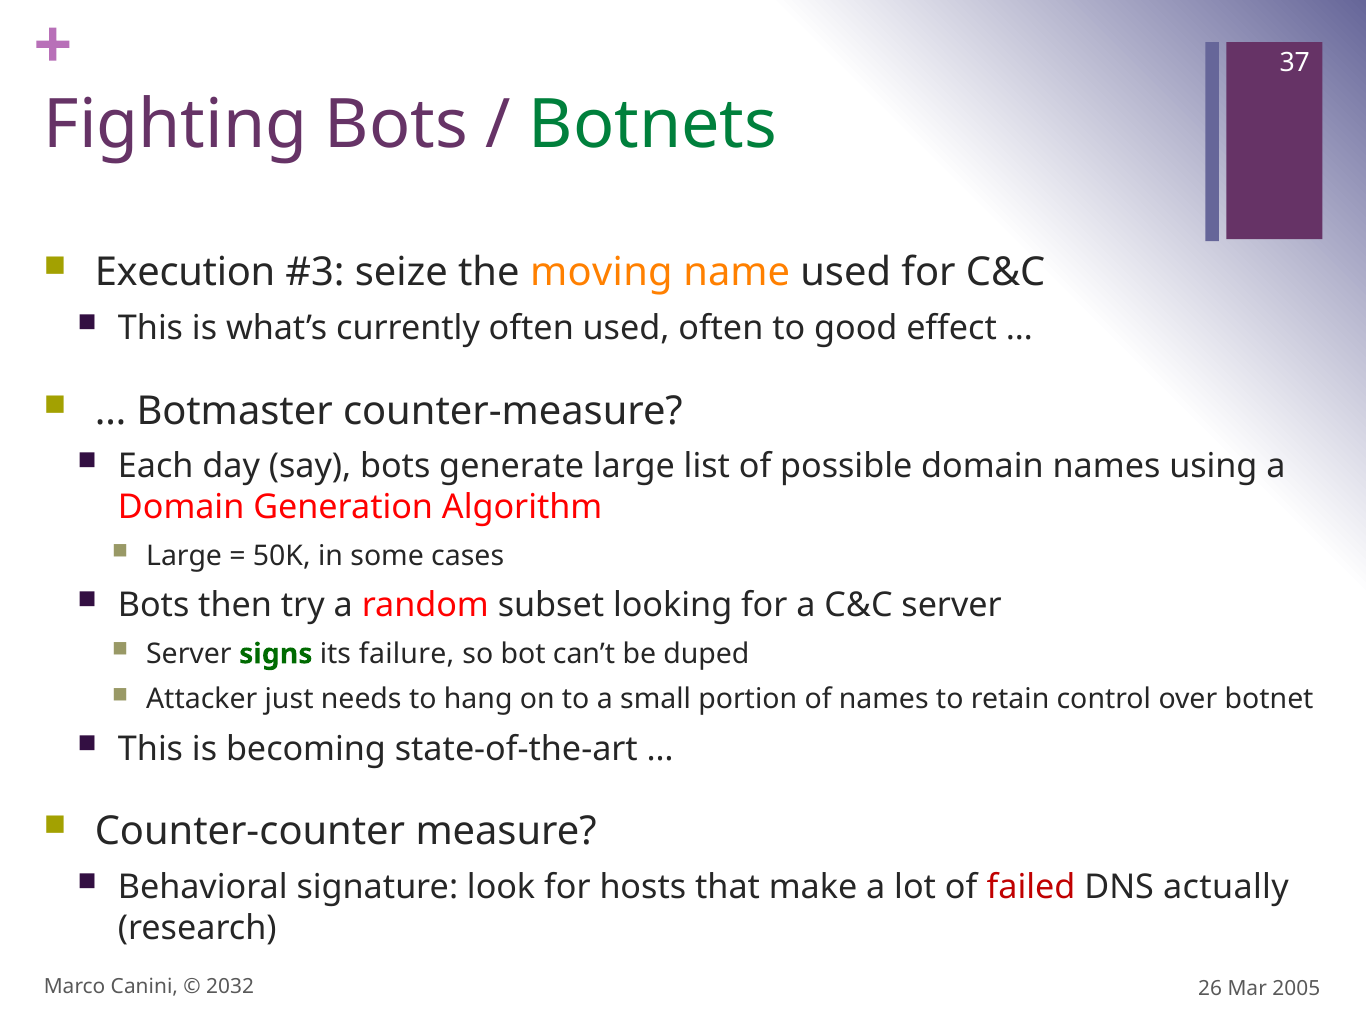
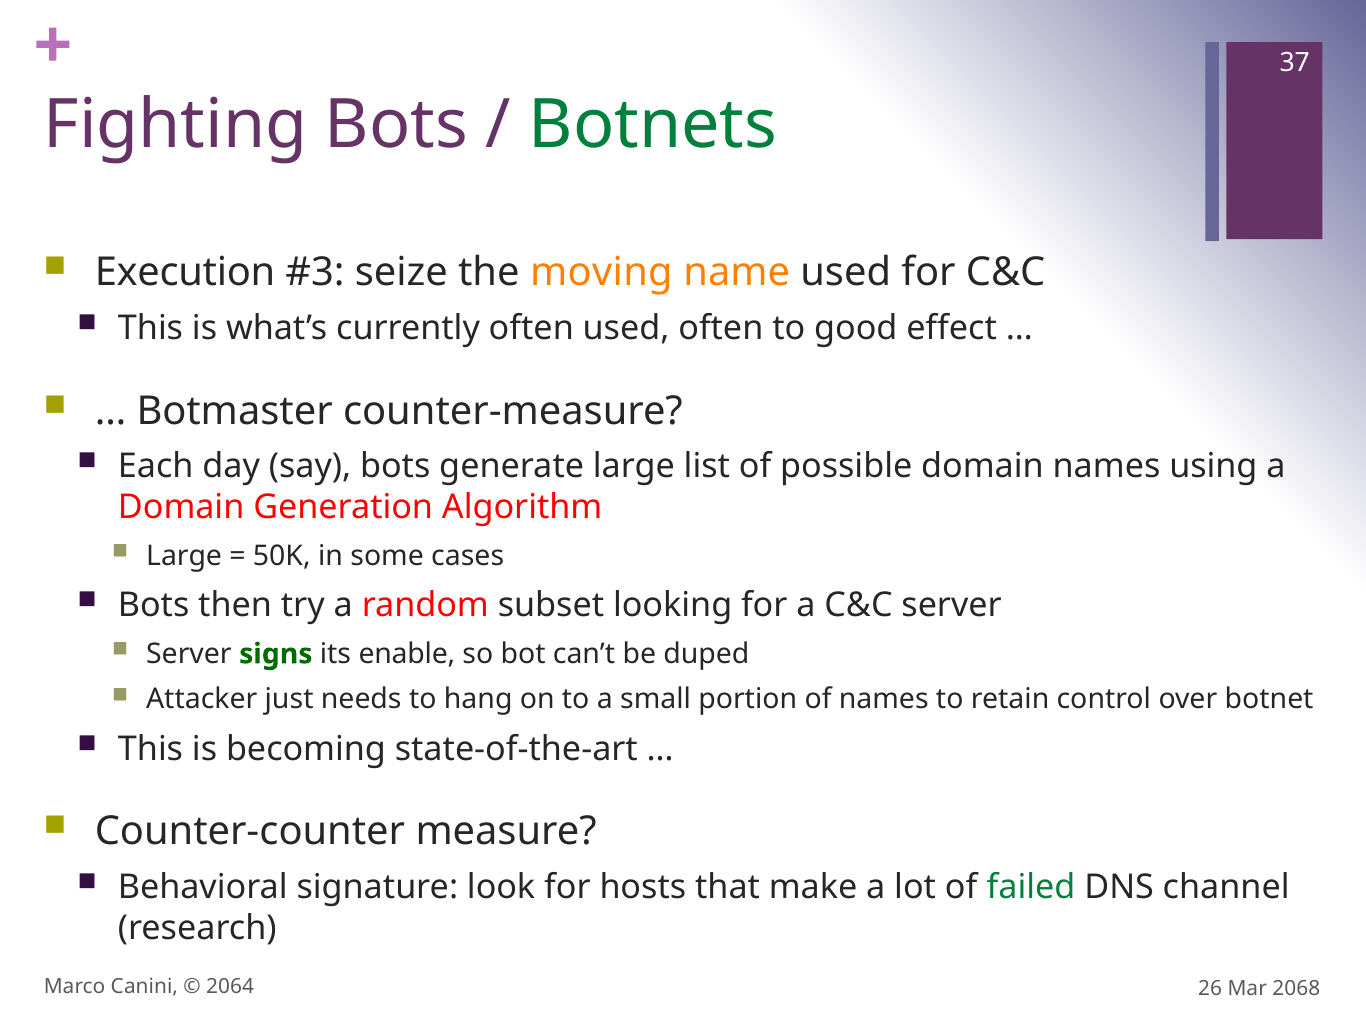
failure: failure -> enable (407, 654)
failed colour: red -> green (1031, 887)
actually: actually -> channel (1226, 887)
2032: 2032 -> 2064 (230, 987)
2005: 2005 -> 2068 (1296, 988)
